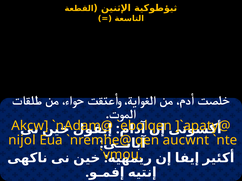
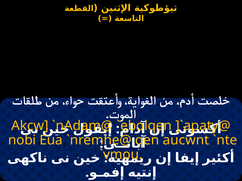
nijol: nijol -> nobi (22, 140)
